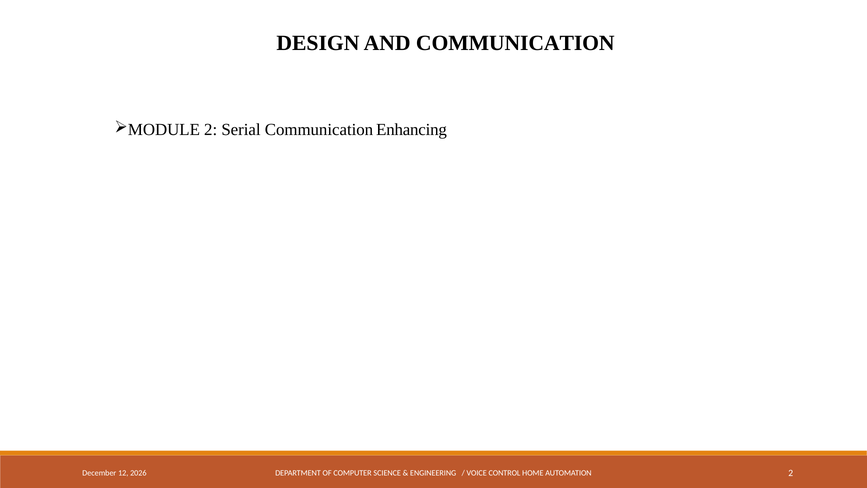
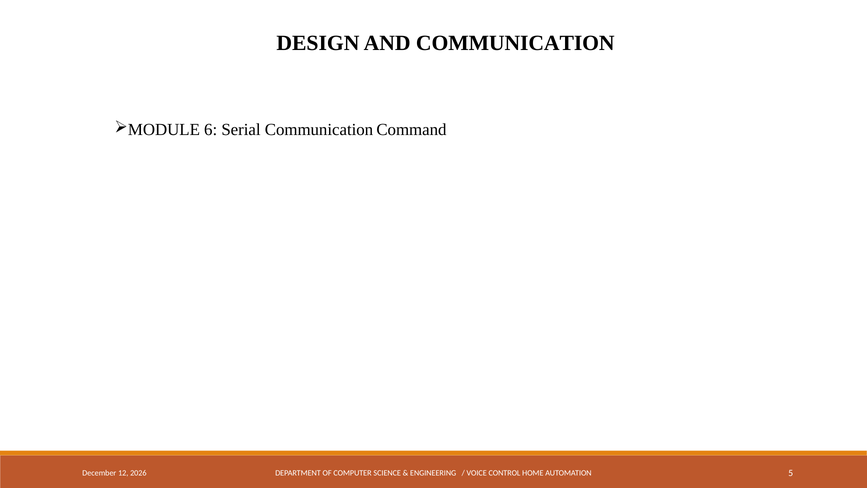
2: 2 -> 6 (211, 130)
Enhancing: Enhancing -> Command (411, 130)
AUTOMATION 2: 2 -> 5 (791, 473)
